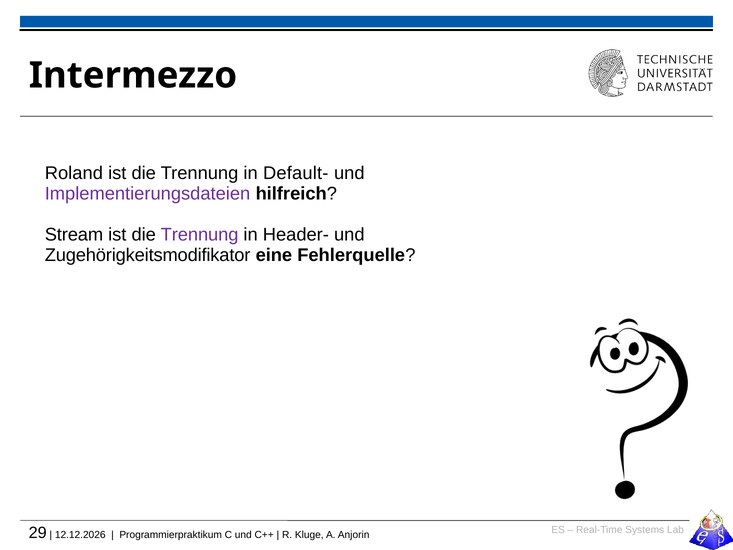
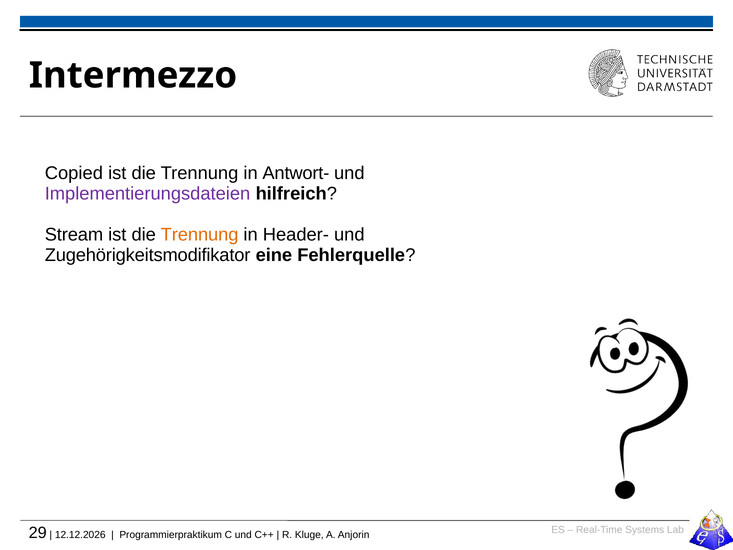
Roland: Roland -> Copied (74, 173)
Default-: Default- -> Antwort- (296, 173)
Trennung colour: purple -> orange (200, 235)
